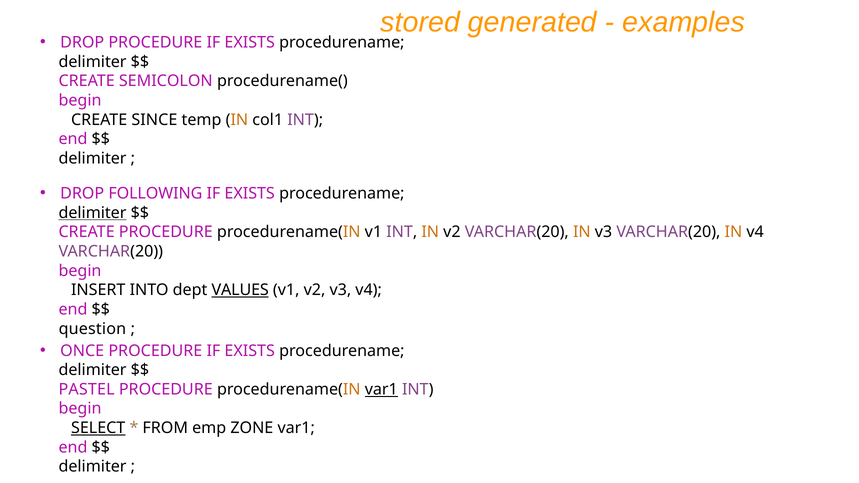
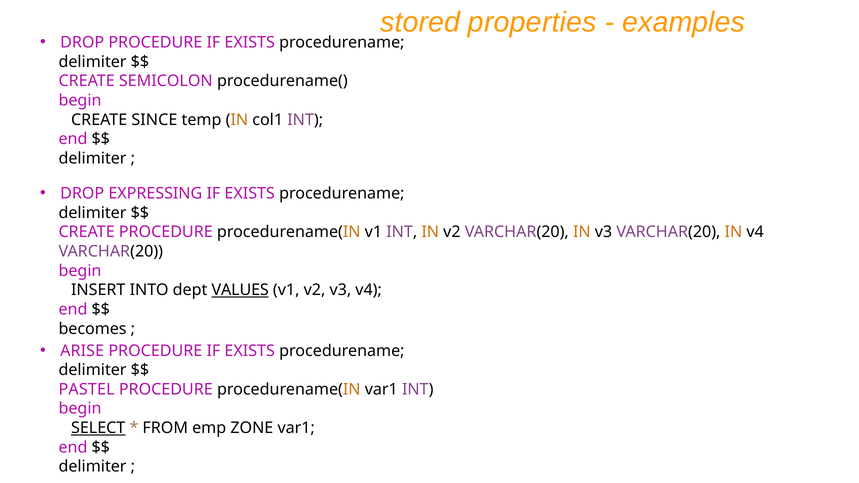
generated: generated -> properties (532, 22)
FOLLOWING: FOLLOWING -> EXPRESSING (155, 194)
delimiter underline: present -> none (92, 213)
question: question -> becomes (93, 329)
ONCE: ONCE -> ARISE (82, 351)
var1 underline: present -> none (381, 389)
